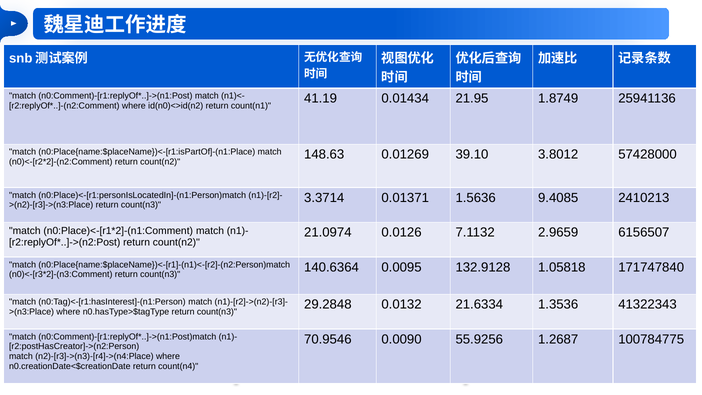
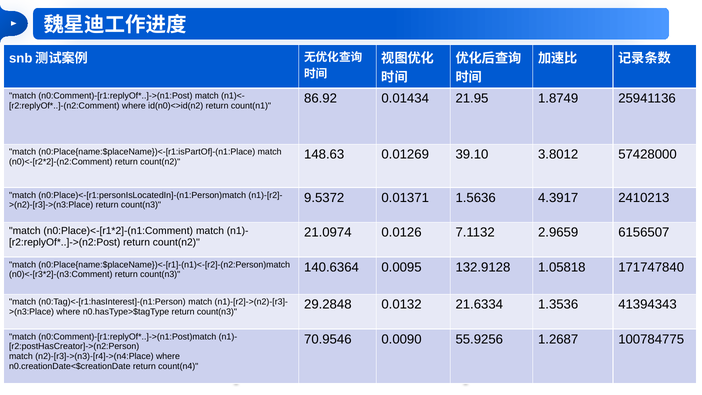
41.19: 41.19 -> 86.92 (321, 98)
3.3714: 3.3714 -> 9.5372 (324, 198)
9.4085: 9.4085 -> 4.3917 (558, 198)
41322343: 41322343 -> 41394343 (647, 304)
